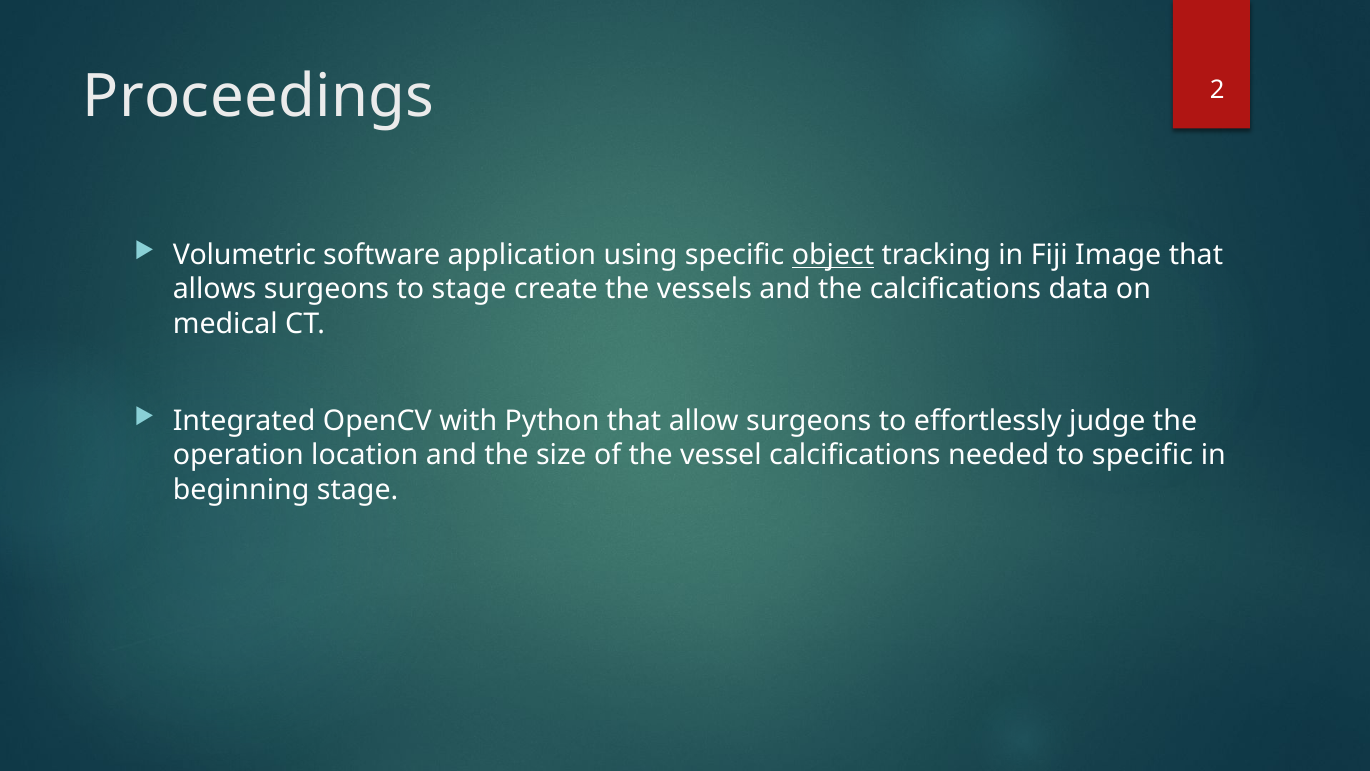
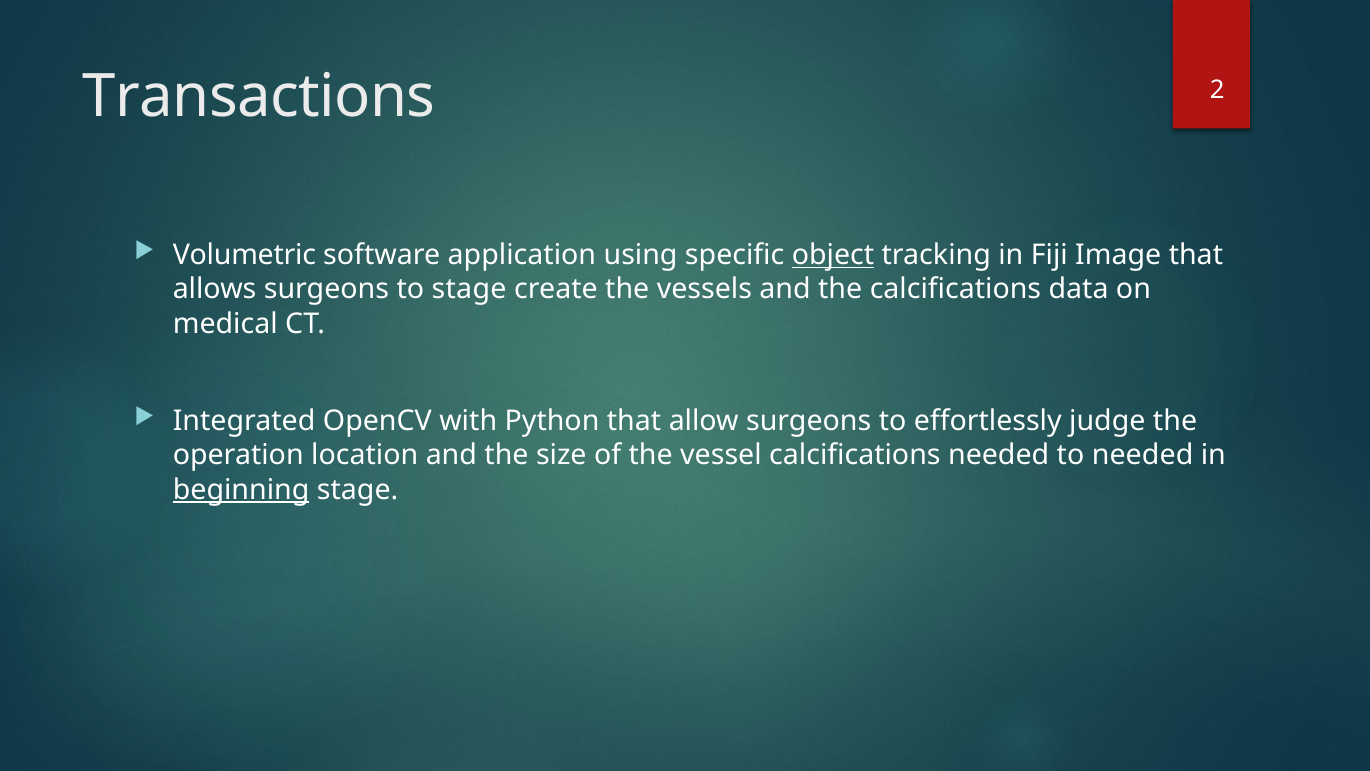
Proceedings: Proceedings -> Transactions (259, 96)
to specific: specific -> needed (1143, 455)
beginning underline: none -> present (241, 489)
